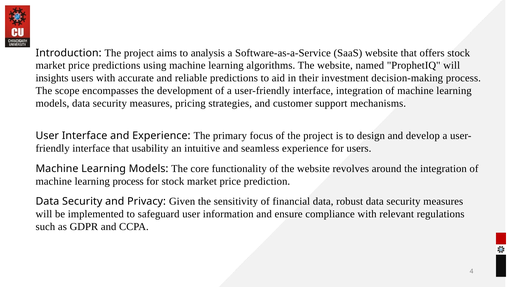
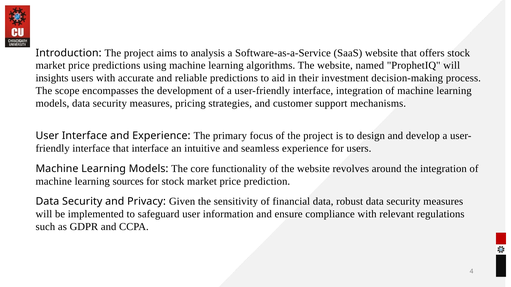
that usability: usability -> interface (150, 148)
learning process: process -> sources (128, 182)
